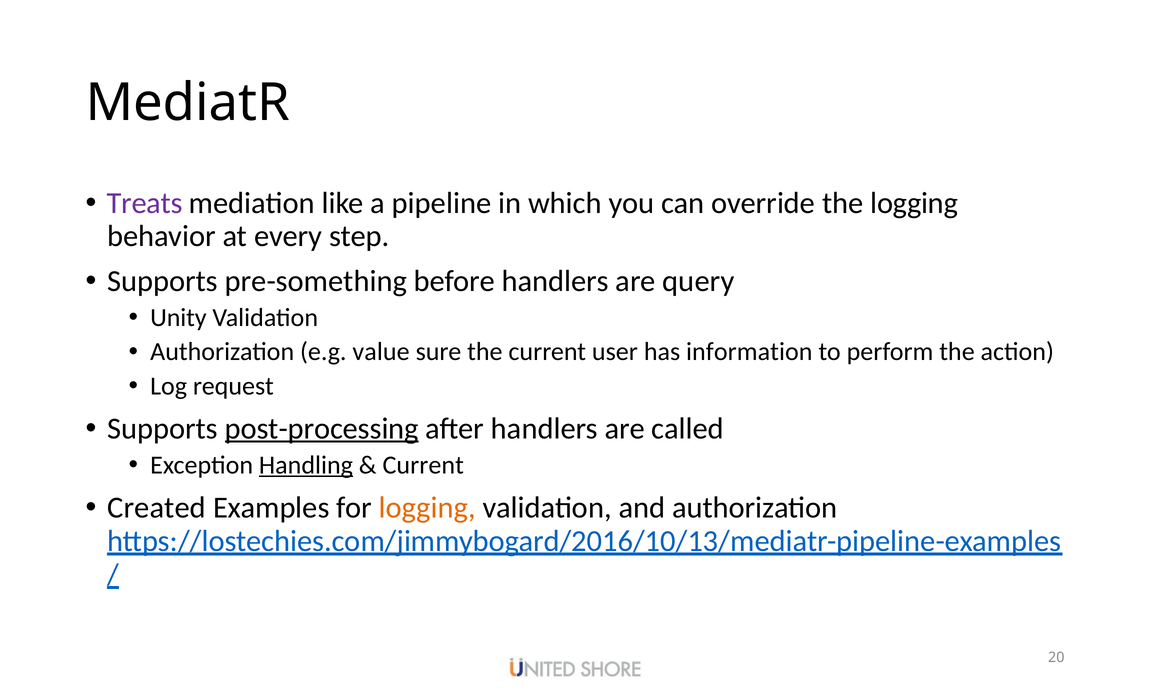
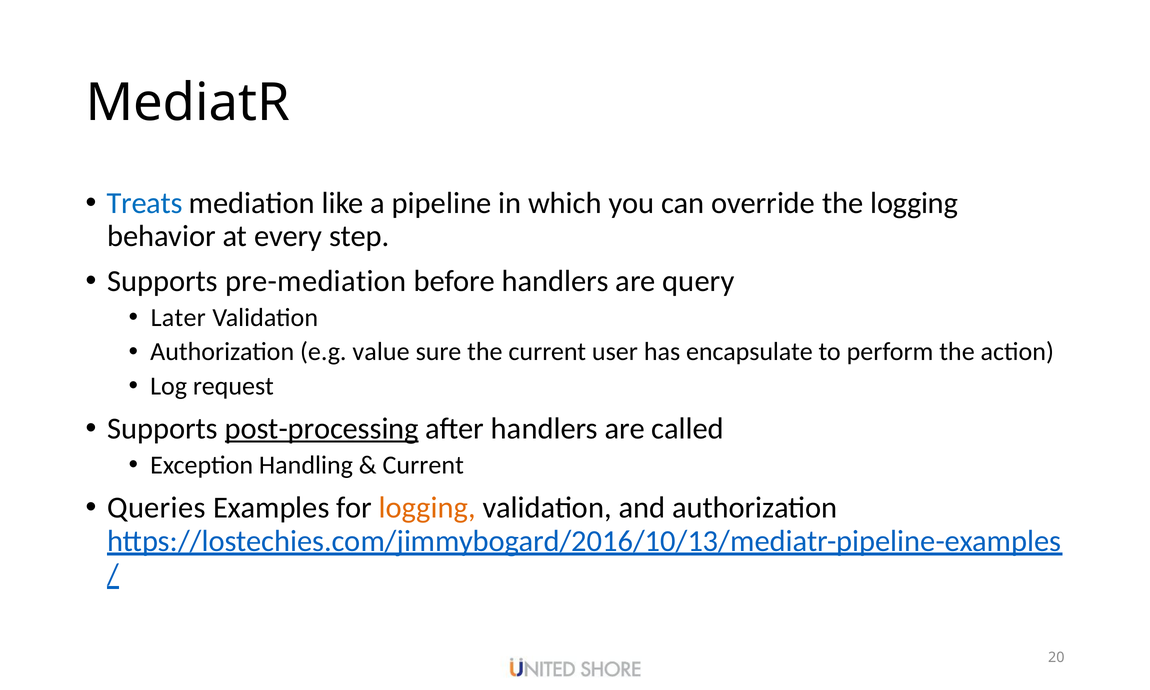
Treats colour: purple -> blue (145, 203)
pre-something: pre-something -> pre-mediation (316, 281)
Unity: Unity -> Later (178, 318)
information: information -> encapsulate (749, 352)
Handling underline: present -> none (306, 465)
Created: Created -> Queries (156, 508)
